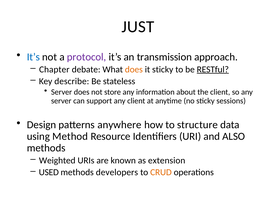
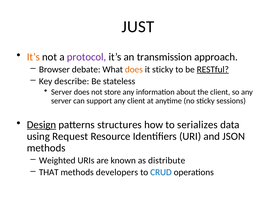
It’s colour: blue -> orange (33, 57)
Chapter: Chapter -> Browser (54, 69)
Design underline: none -> present (42, 125)
anywhere: anywhere -> structures (119, 125)
structure: structure -> serializes (197, 125)
Method: Method -> Request (70, 136)
ALSO: ALSO -> JSON (234, 136)
extension: extension -> distribute (167, 160)
USED: USED -> THAT (49, 172)
CRUD colour: orange -> blue (161, 172)
